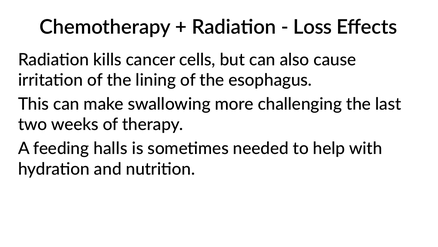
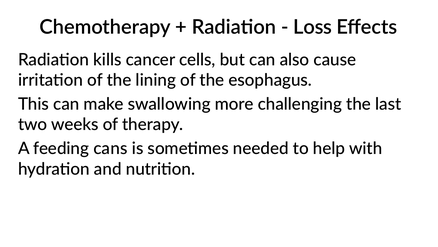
halls: halls -> cans (110, 148)
